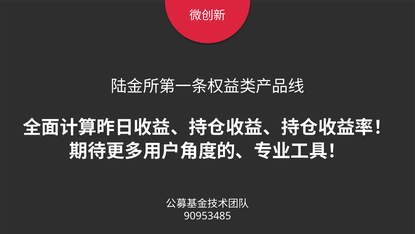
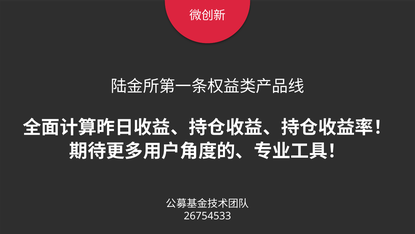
90953485: 90953485 -> 26754533 (207, 216)
